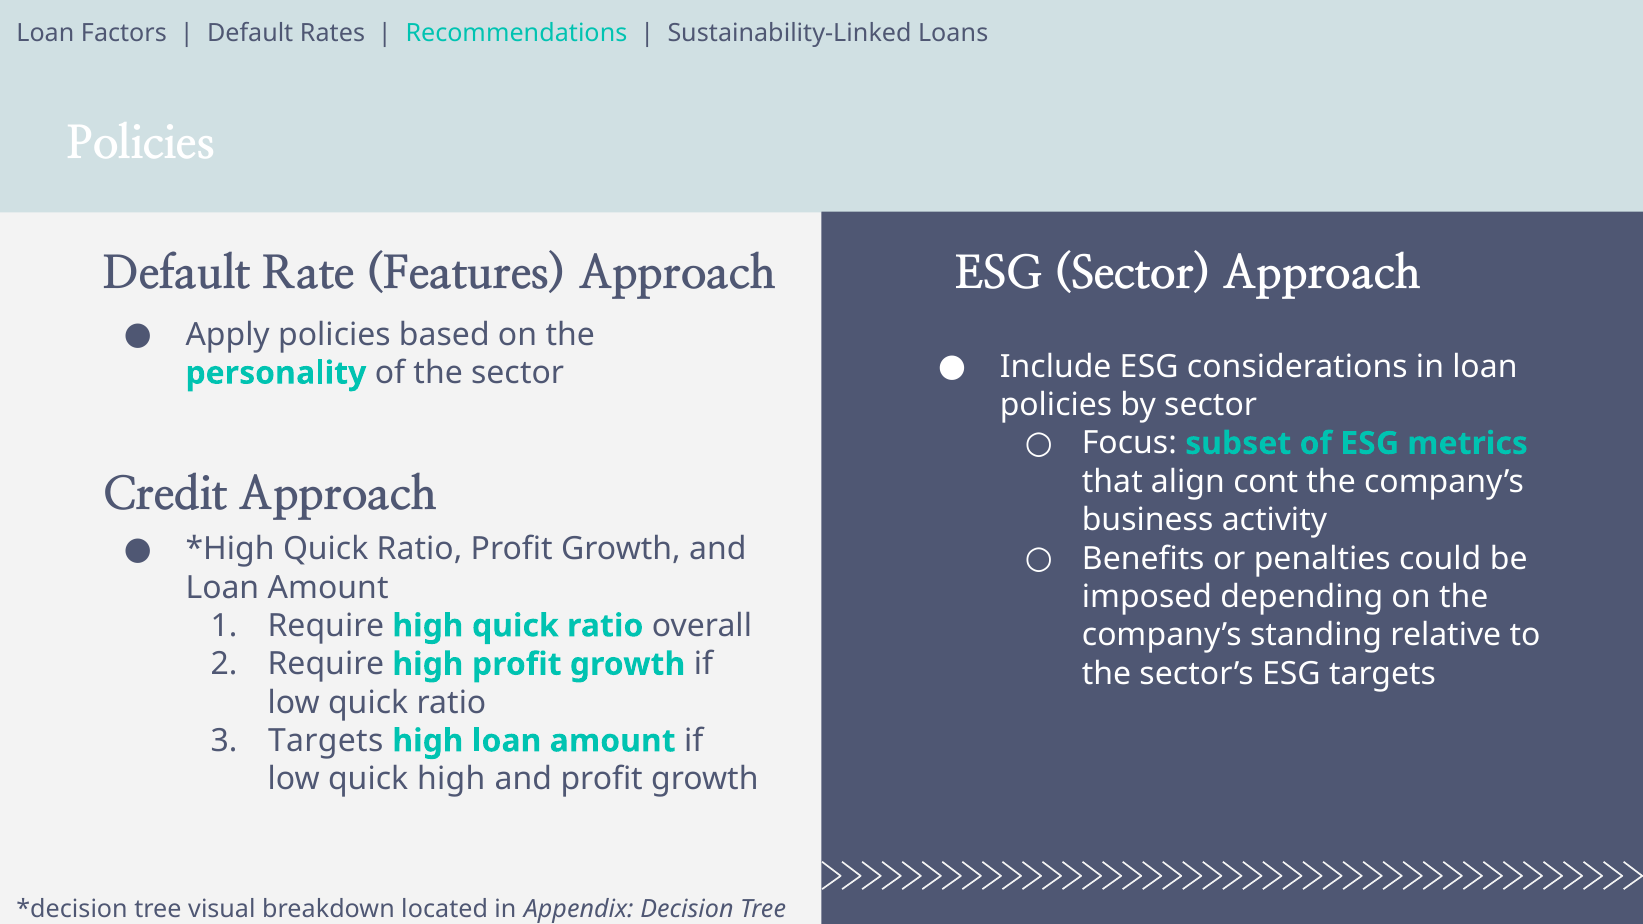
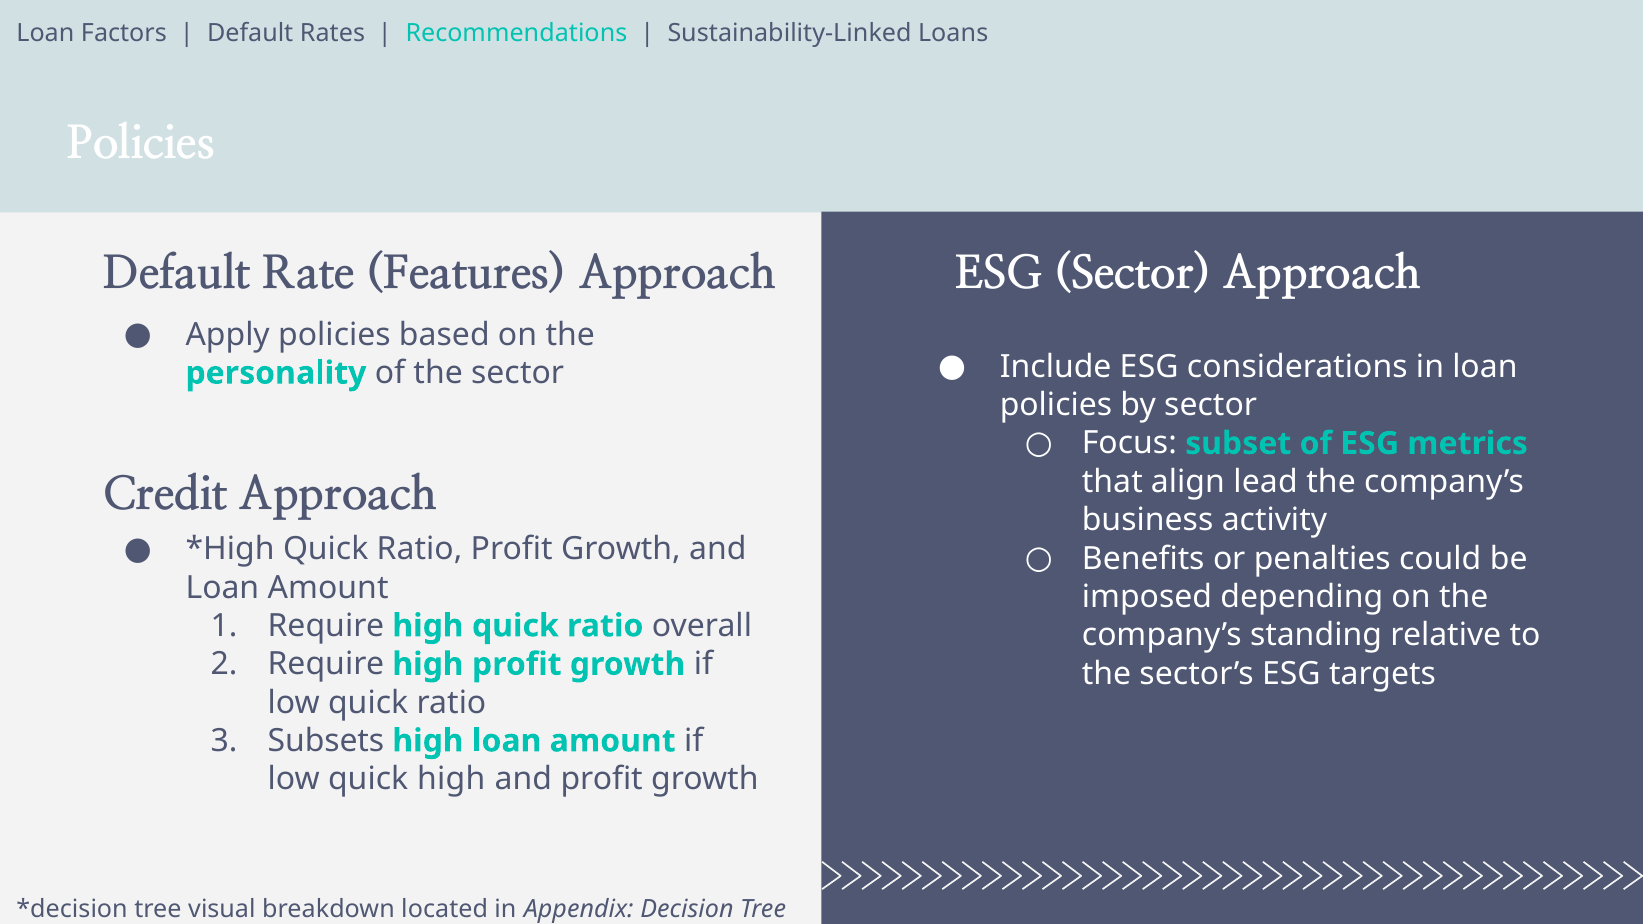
cont: cont -> lead (1266, 482)
Targets: Targets -> Subsets (326, 741)
